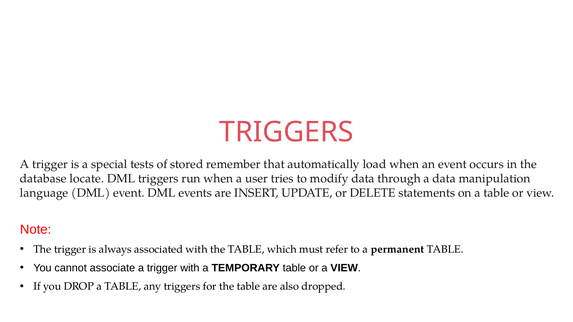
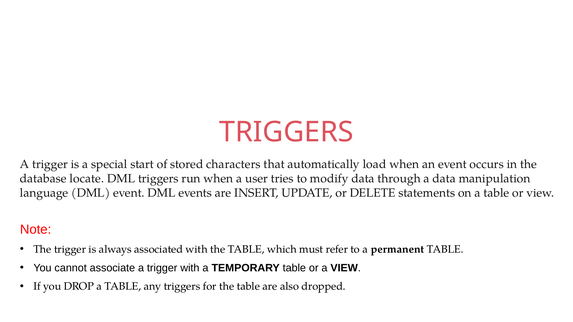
tests: tests -> start (142, 165)
remember: remember -> characters (233, 165)
